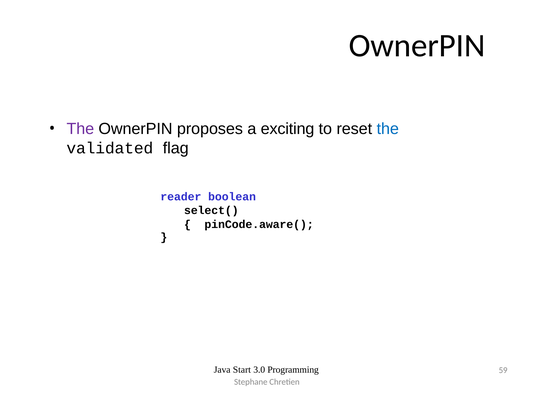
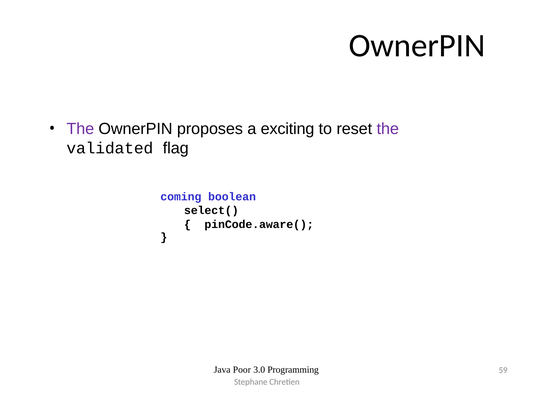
the colour: blue -> purple (388, 129)
reader: reader -> coming (181, 197)
Start: Start -> Poor (242, 369)
